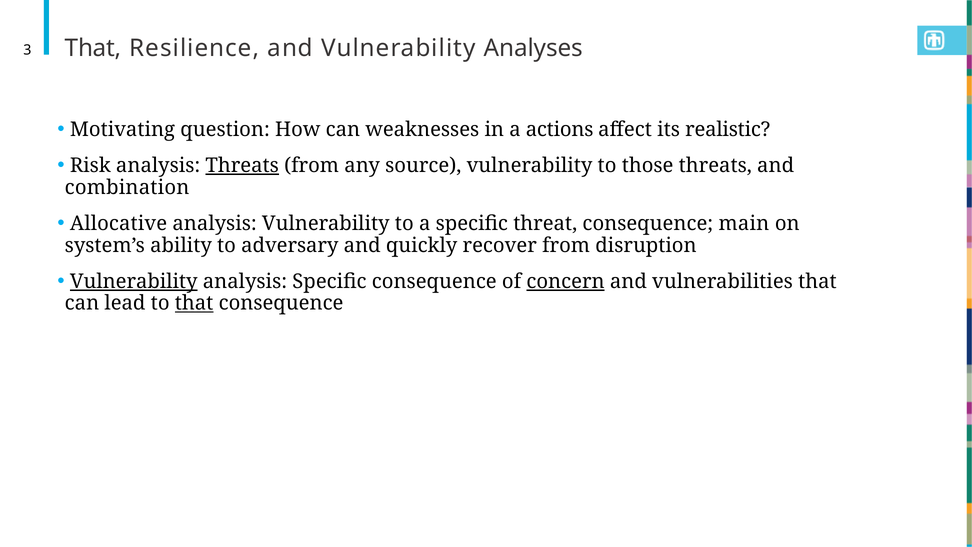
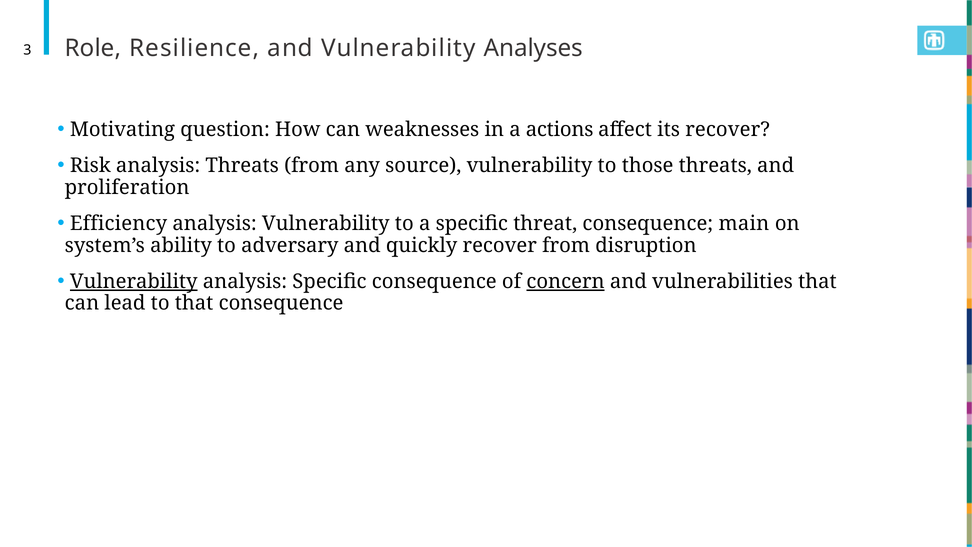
3 That: That -> Role (93, 48)
its realistic: realistic -> recover (728, 129)
Threats underline: present -> none (242, 165)
combination: combination -> proliferation (127, 187)
Allocative: Allocative -> Efficiency (119, 223)
that underline: present -> none (194, 303)
